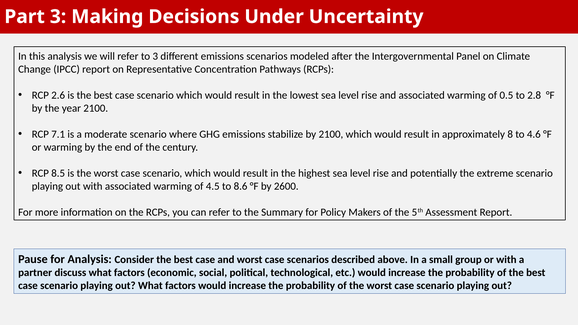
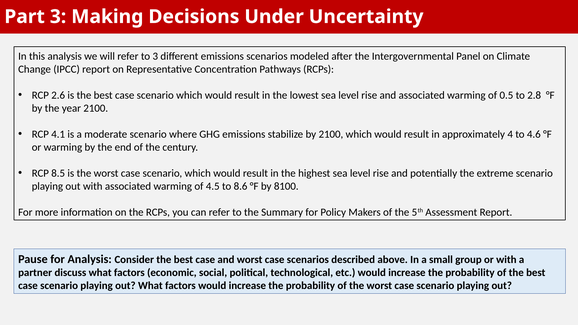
7.1: 7.1 -> 4.1 (58, 134)
8: 8 -> 4 (510, 134)
2600: 2600 -> 8100 (286, 186)
